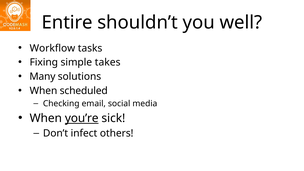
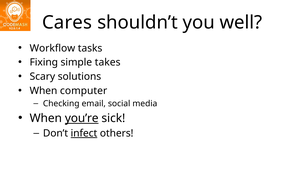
Entire: Entire -> Cares (67, 22)
Many: Many -> Scary (42, 77)
scheduled: scheduled -> computer (84, 91)
infect underline: none -> present (84, 133)
